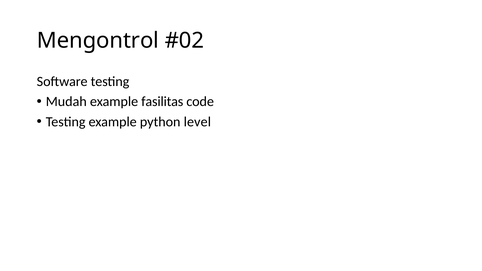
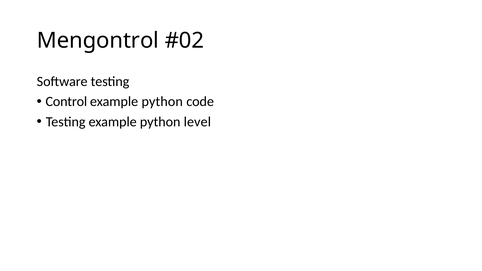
Mudah: Mudah -> Control (66, 102)
fasilitas: fasilitas -> python (162, 102)
